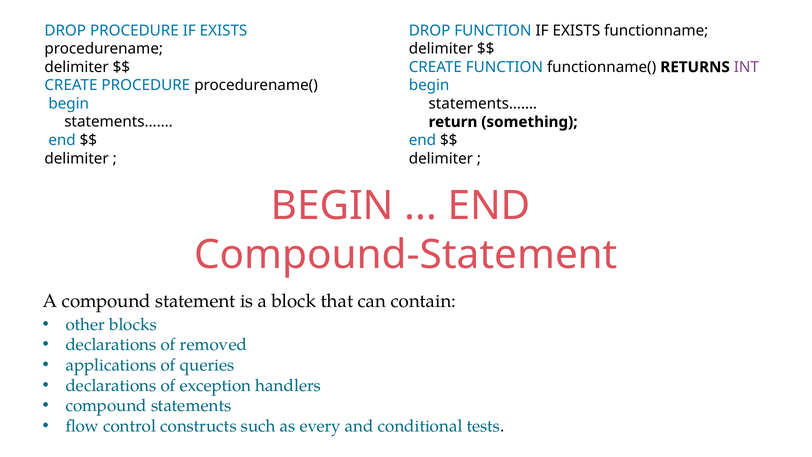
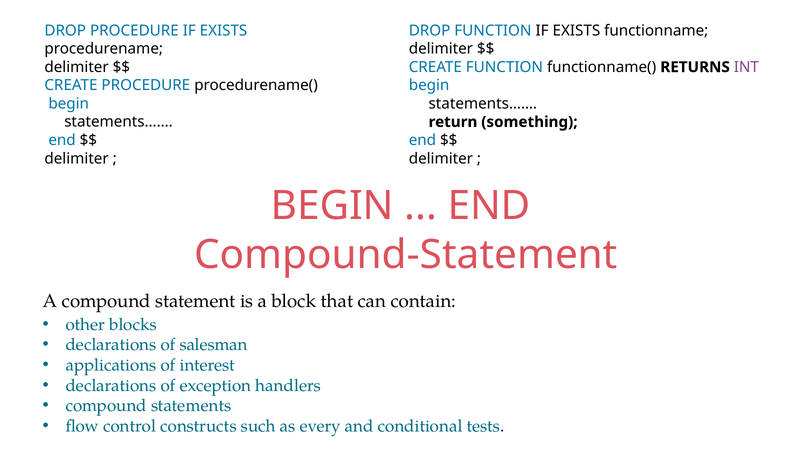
removed: removed -> salesman (214, 345)
queries: queries -> interest (207, 365)
